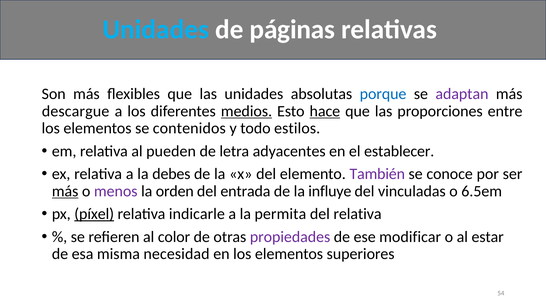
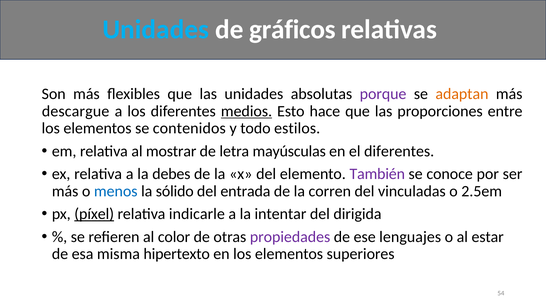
páginas: páginas -> gráficos (292, 29)
porque colour: blue -> purple (383, 94)
adaptan colour: purple -> orange (462, 94)
hace underline: present -> none (325, 111)
pueden: pueden -> mostrar (171, 151)
adyacentes: adyacentes -> mayúsculas (289, 151)
el establecer: establecer -> diferentes (399, 151)
más underline: present -> none (65, 191)
menos colour: purple -> blue (116, 191)
orden: orden -> sólido (175, 191)
influye: influye -> corren (330, 191)
6.5em: 6.5em -> 2.5em (482, 191)
permita: permita -> intentar (280, 214)
del relativa: relativa -> dirigida (357, 214)
modificar: modificar -> lenguajes (410, 237)
necesidad: necesidad -> hipertexto (177, 254)
